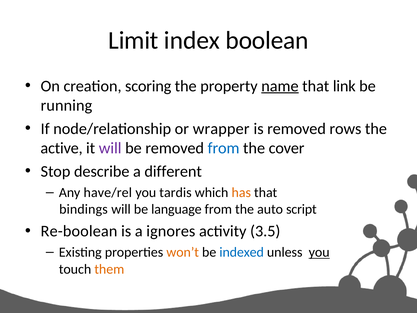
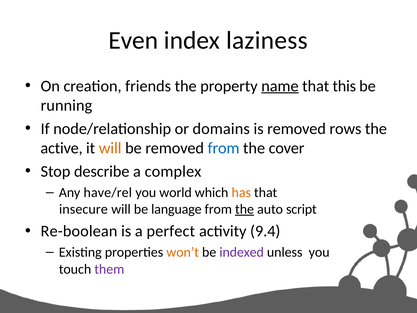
Limit: Limit -> Even (133, 40)
boolean: boolean -> laziness (267, 40)
scoring: scoring -> friends (148, 86)
link: link -> this (344, 86)
wrapper: wrapper -> domains (221, 129)
will colour: purple -> orange (110, 148)
different: different -> complex (173, 171)
tardis: tardis -> world (176, 192)
bindings: bindings -> insecure (83, 209)
the underline: none -> present (245, 209)
ignores: ignores -> perfect (171, 231)
3.5: 3.5 -> 9.4 (265, 231)
indexed colour: blue -> purple (242, 252)
you underline: present -> none (319, 252)
them colour: orange -> purple (109, 269)
